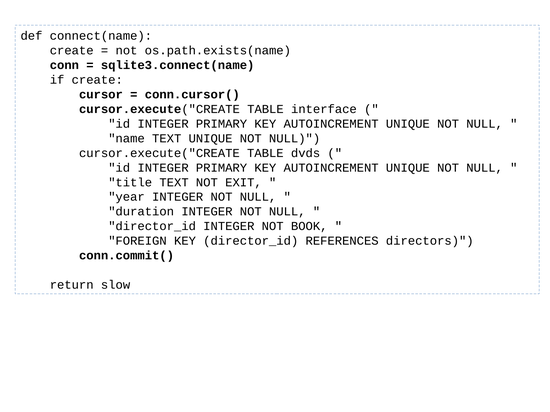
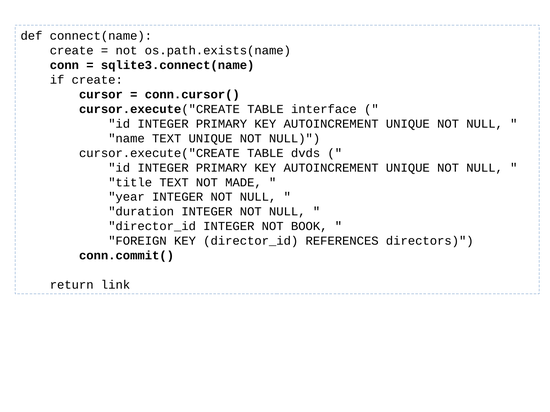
EXIT: EXIT -> MADE (243, 183)
slow: slow -> link (116, 285)
